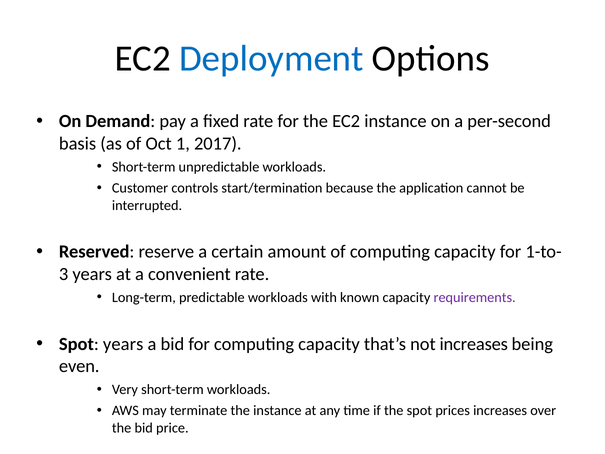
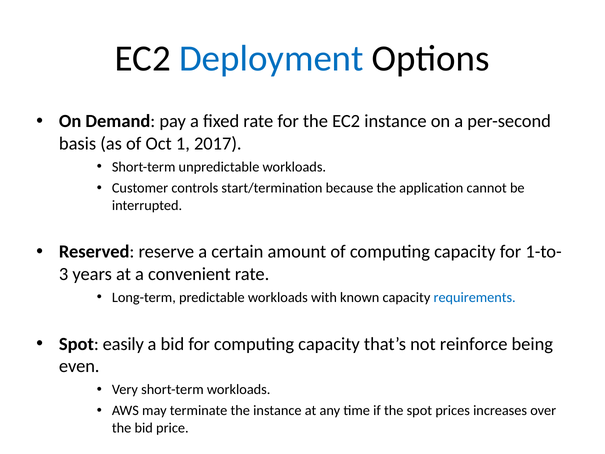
requirements colour: purple -> blue (475, 297)
Spot years: years -> easily (123, 344)
not increases: increases -> reinforce (474, 344)
